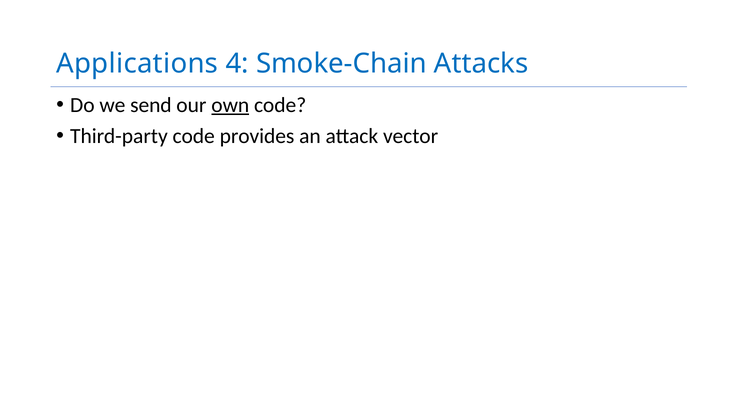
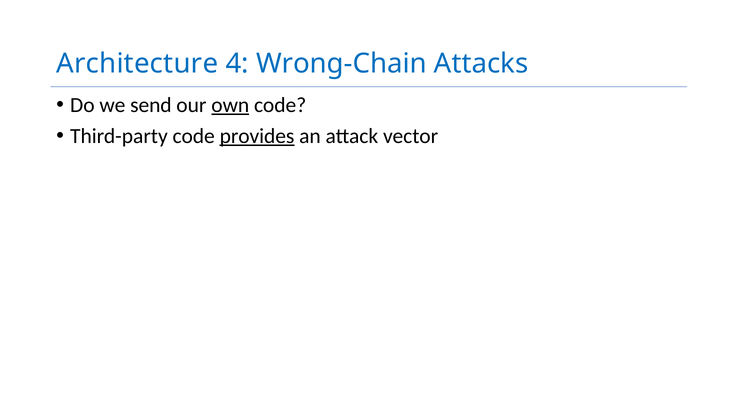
Applications: Applications -> Architecture (137, 63)
Smoke-Chain: Smoke-Chain -> Wrong-Chain (341, 63)
provides underline: none -> present (257, 136)
